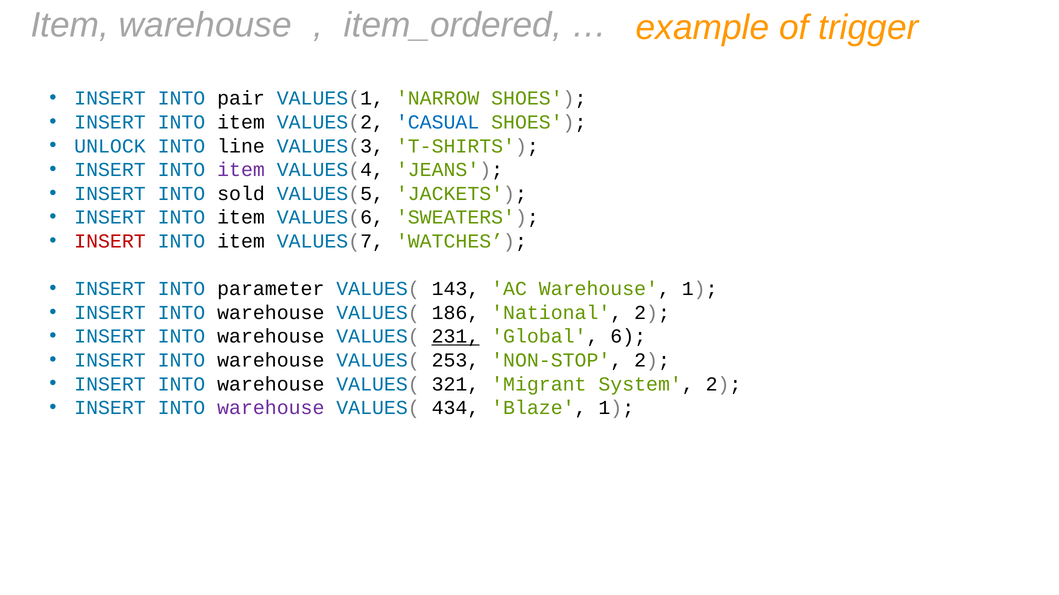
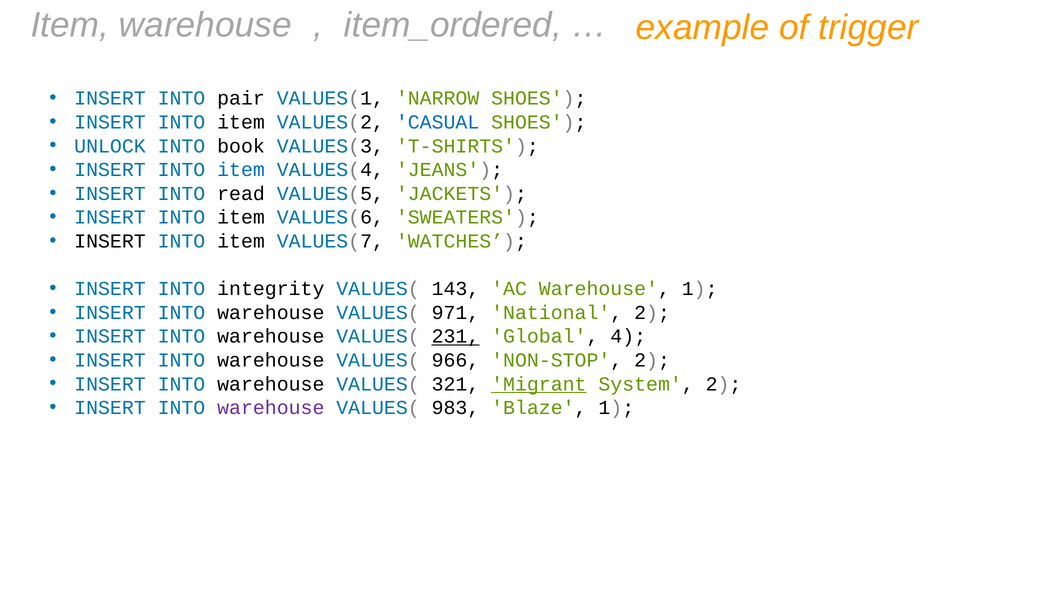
line: line -> book (241, 146)
item colour: purple -> blue (241, 170)
sold: sold -> read (241, 194)
INSERT colour: red -> black (110, 241)
parameter: parameter -> integrity (271, 289)
186: 186 -> 971 (455, 313)
6: 6 -> 4 (628, 337)
253: 253 -> 966 (455, 361)
Migrant underline: none -> present (539, 384)
434: 434 -> 983 (455, 408)
